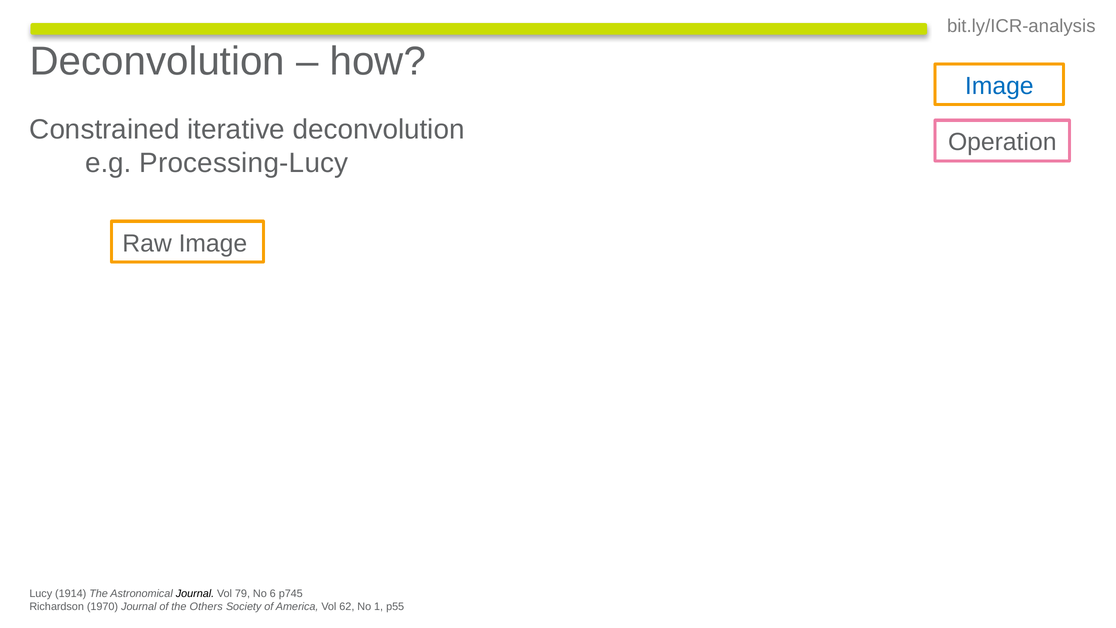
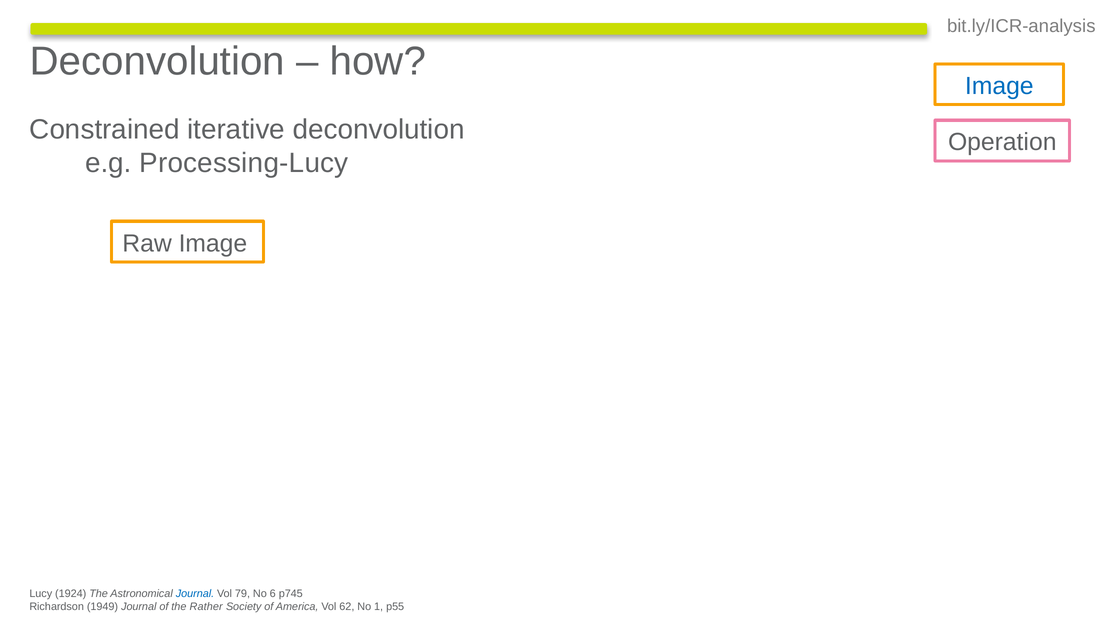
1914: 1914 -> 1924 (71, 593)
Journal colour: black -> blue (195, 593)
1970: 1970 -> 1949 (103, 606)
Others: Others -> Rather (206, 606)
